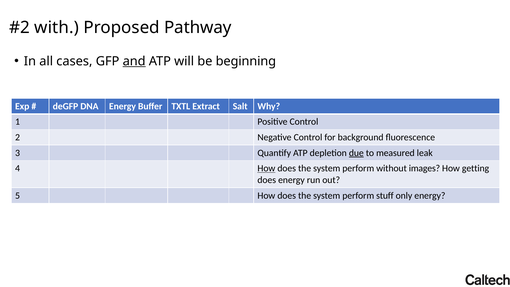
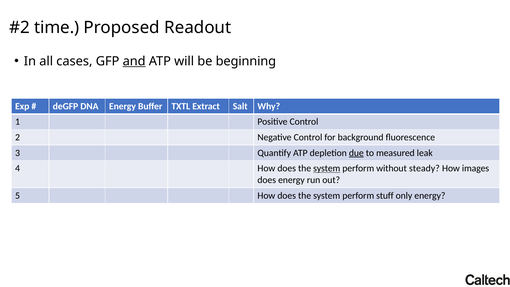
with: with -> time (57, 28)
Pathway: Pathway -> Readout (198, 28)
How underline: present -> none (266, 168)
system underline: none -> present (327, 168)
images: images -> steady (424, 168)
getting: getting -> images (476, 168)
